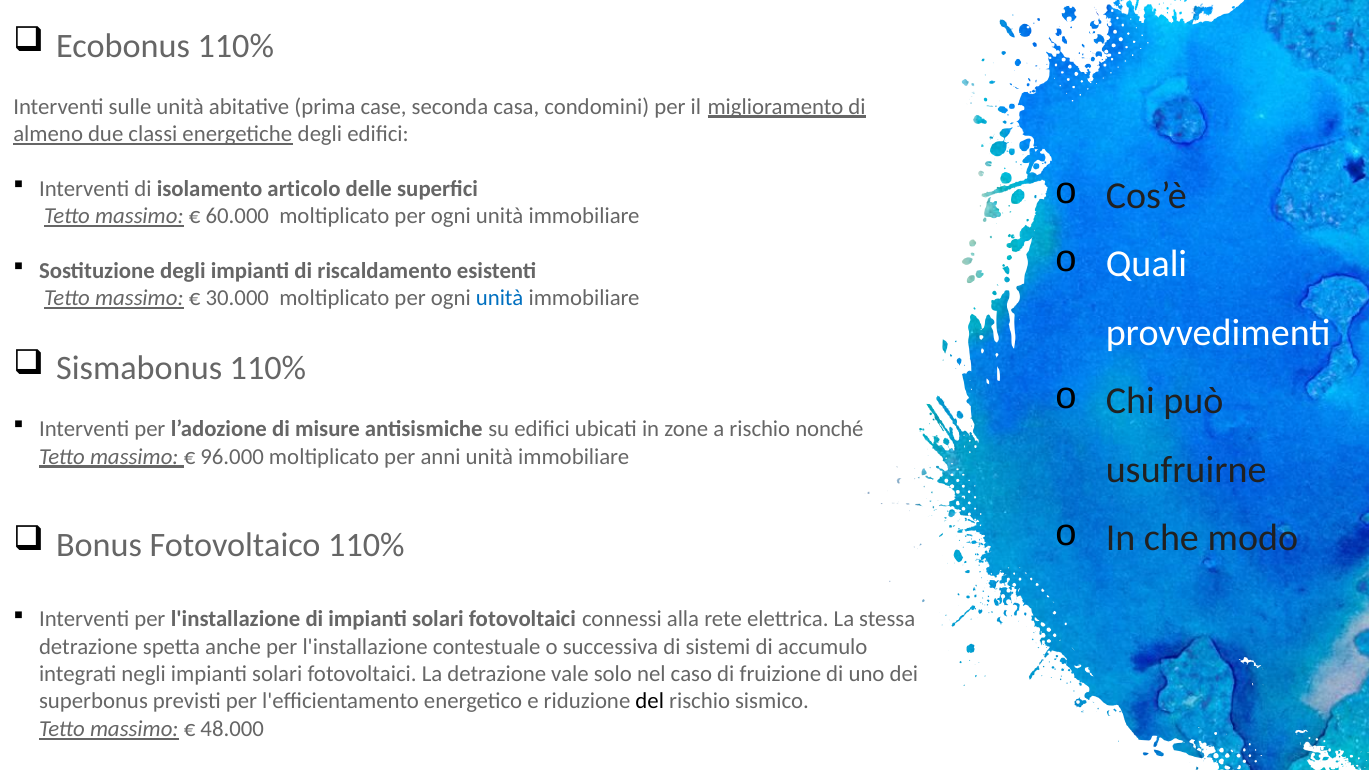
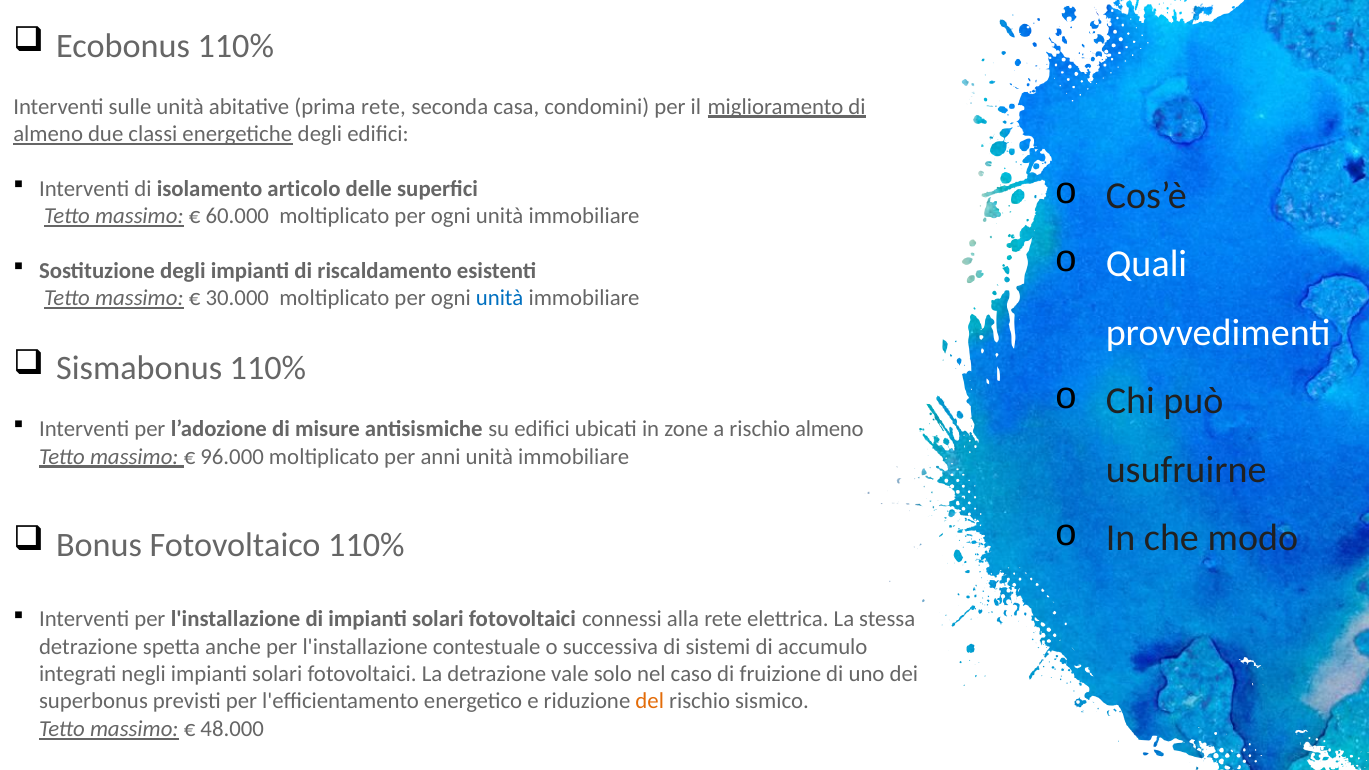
prima case: case -> rete (383, 107)
rischio nonché: nonché -> almeno (829, 429)
del colour: black -> orange (650, 702)
